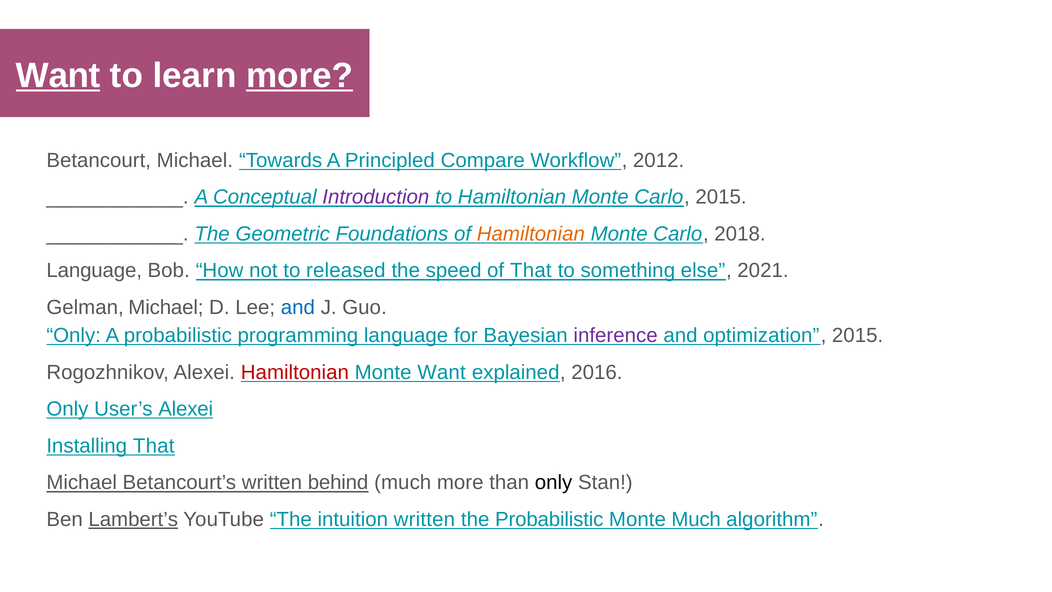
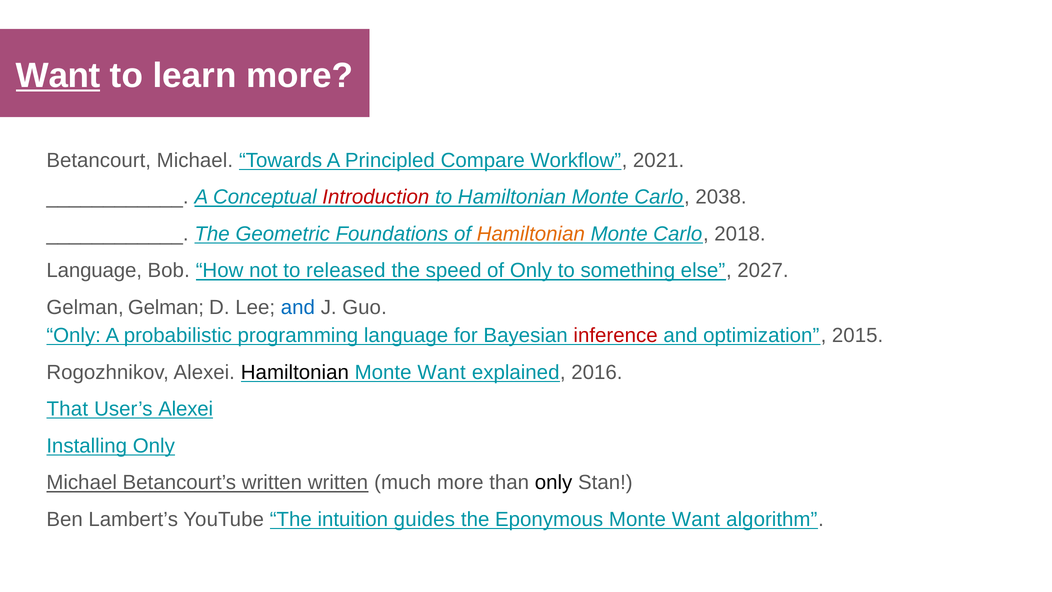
more underline: present -> none (300, 75)
2012: 2012 -> 2021 (659, 160)
Introduction colour: purple -> red (376, 197)
Carlo 2015: 2015 -> 2038 (721, 197)
of That: That -> Only (531, 271)
2021: 2021 -> 2027 (763, 271)
Gelman Michael: Michael -> Gelman (166, 307)
inference colour: purple -> red (616, 335)
Hamiltonian colour: red -> black (295, 372)
Only: Only -> That (67, 409)
Installing That: That -> Only (154, 446)
written behind: behind -> written (338, 482)
Lambert’s underline: present -> none (133, 519)
intuition written: written -> guides (424, 519)
the Probabilistic: Probabilistic -> Eponymous (549, 519)
Much: Much -> Want (696, 519)
